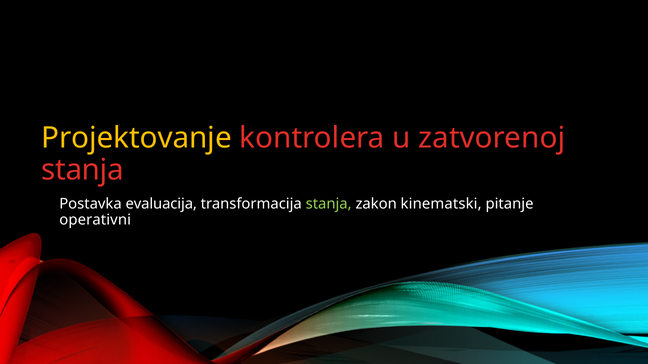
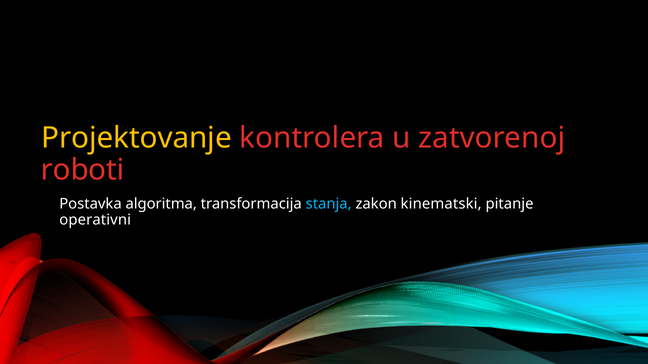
stanja: stanja -> roboti (83, 170)
evaluacija: evaluacija -> algoritma (161, 204)
stanja colour: light green -> light blue (329, 204)
